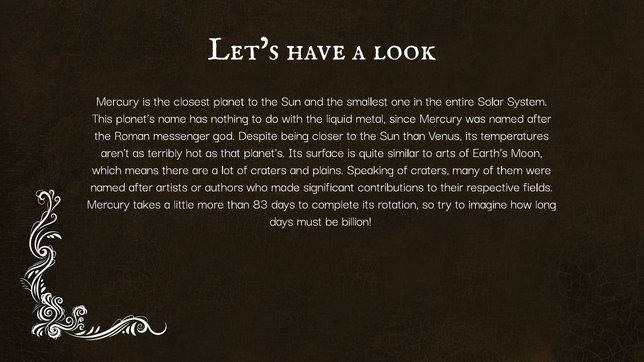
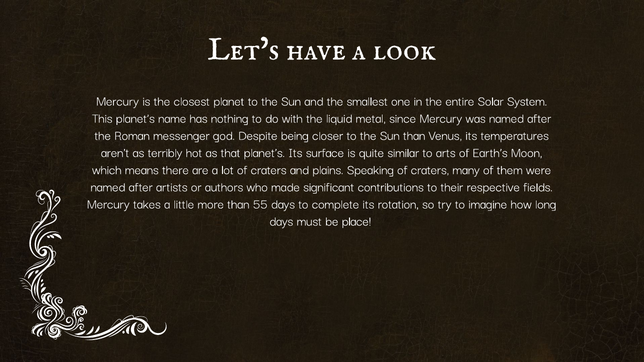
83: 83 -> 55 (260, 204)
billion: billion -> place (356, 221)
